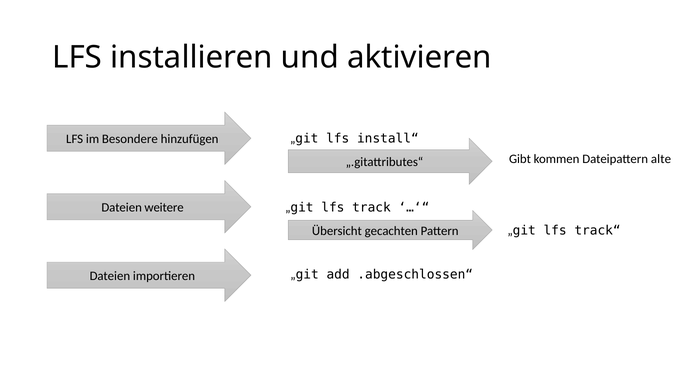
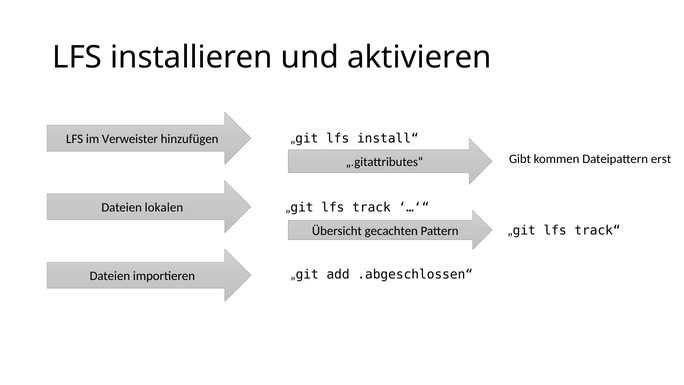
Besondere: Besondere -> Verweister (130, 139)
alte: alte -> erst (661, 159)
weitere: weitere -> lokalen (164, 207)
